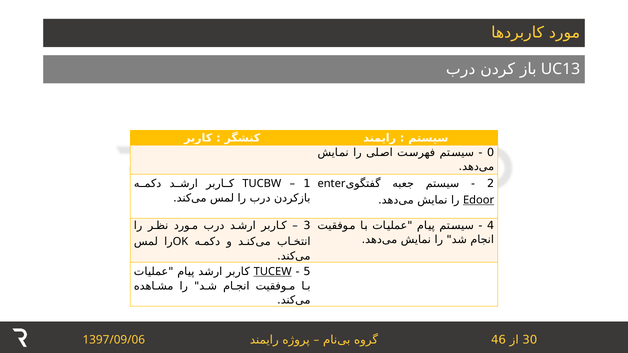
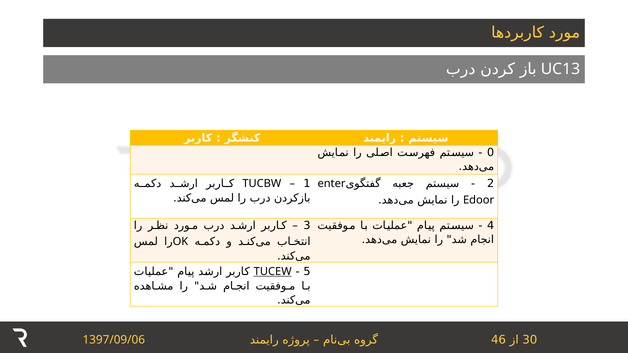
Edoor underline: present -> none (479, 200)
